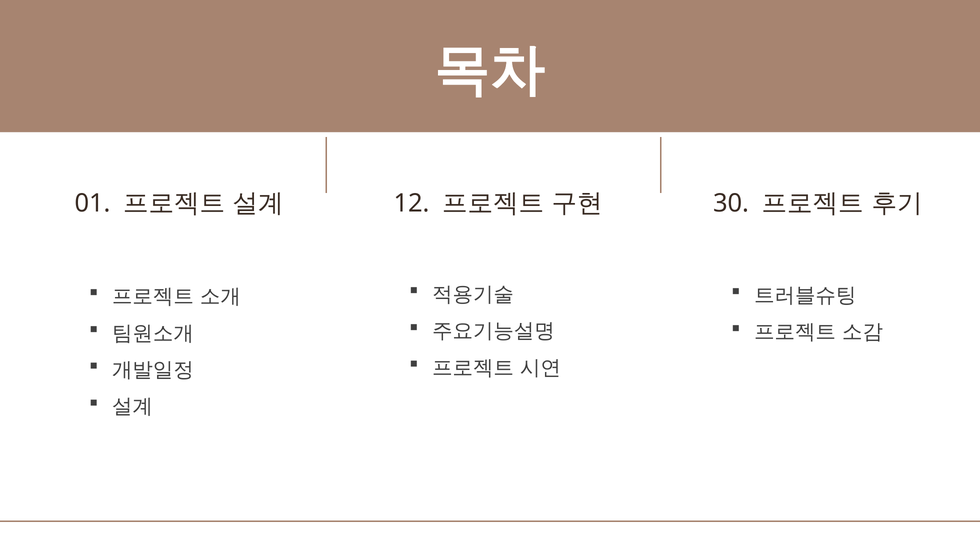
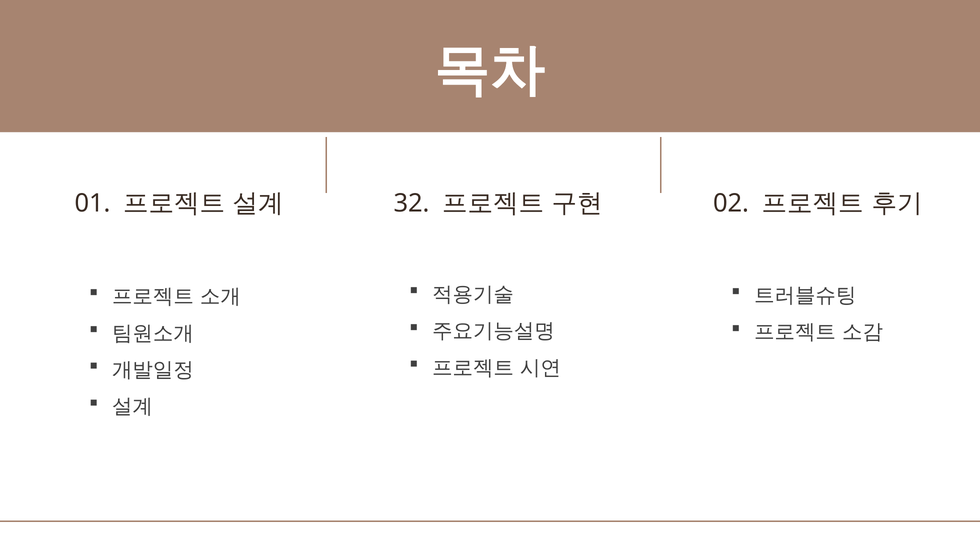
12: 12 -> 32 (412, 204)
30: 30 -> 02 (731, 204)
